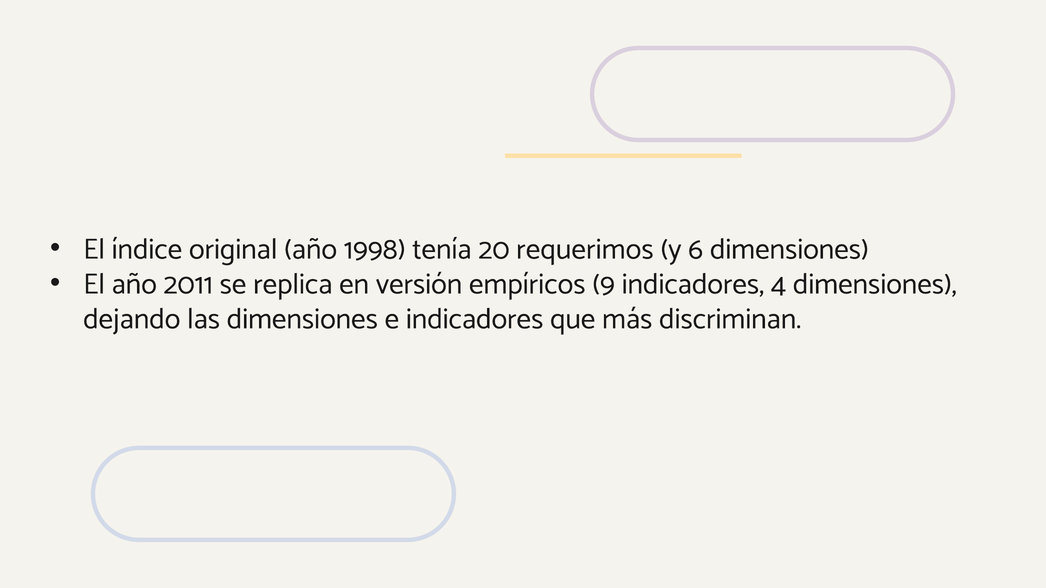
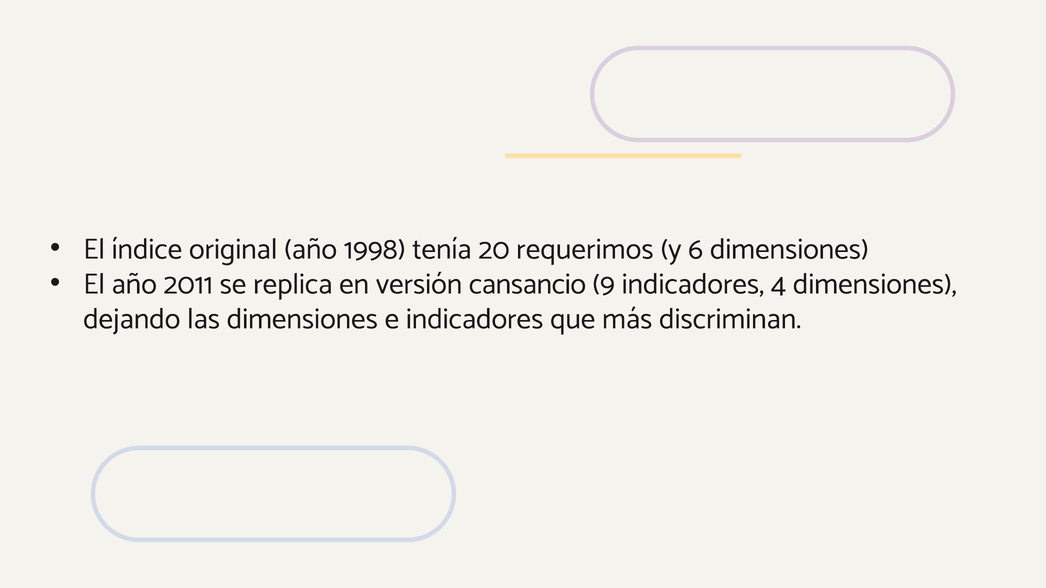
empíricos: empíricos -> cansancio (527, 284)
